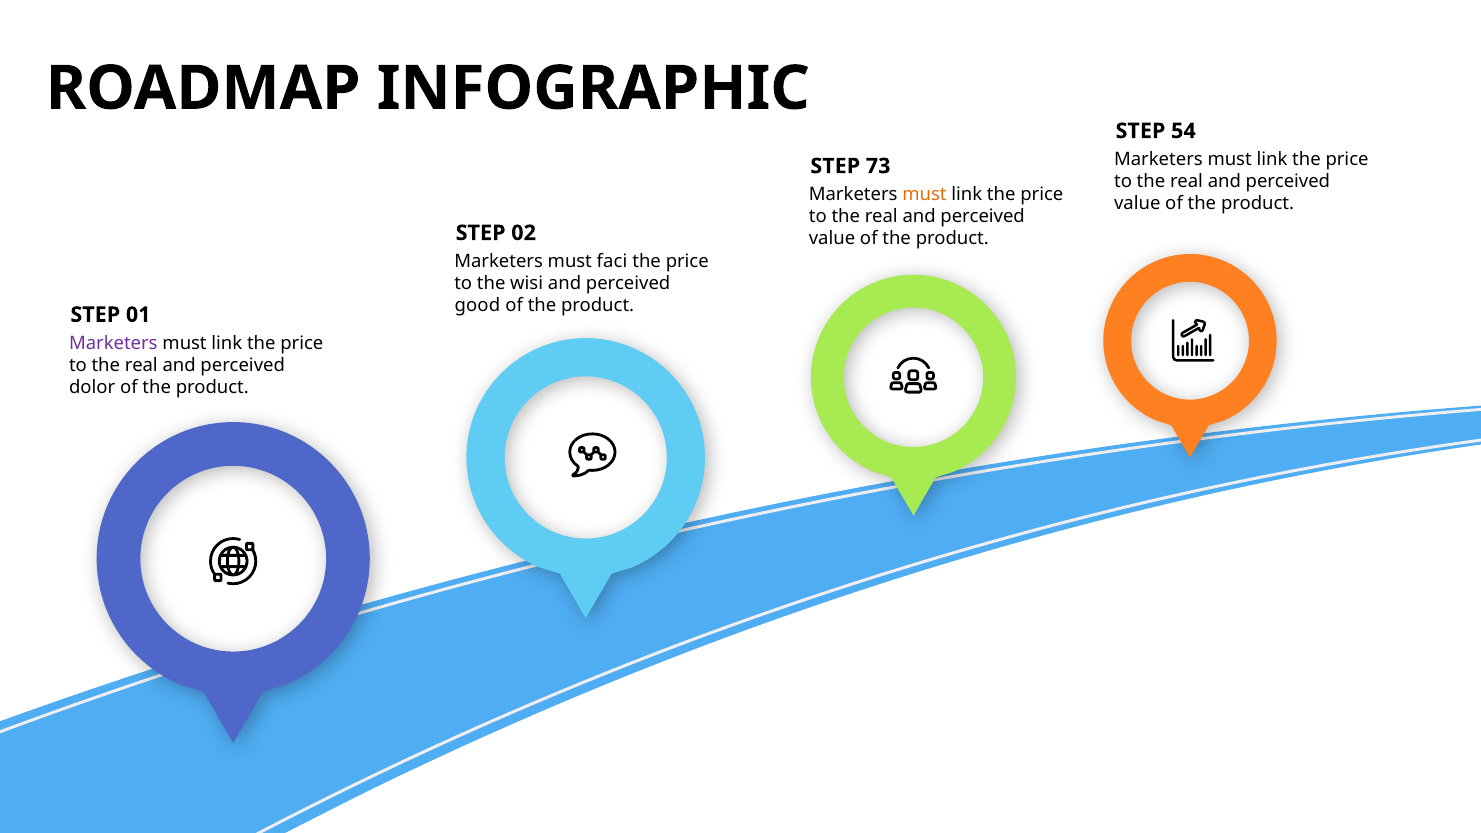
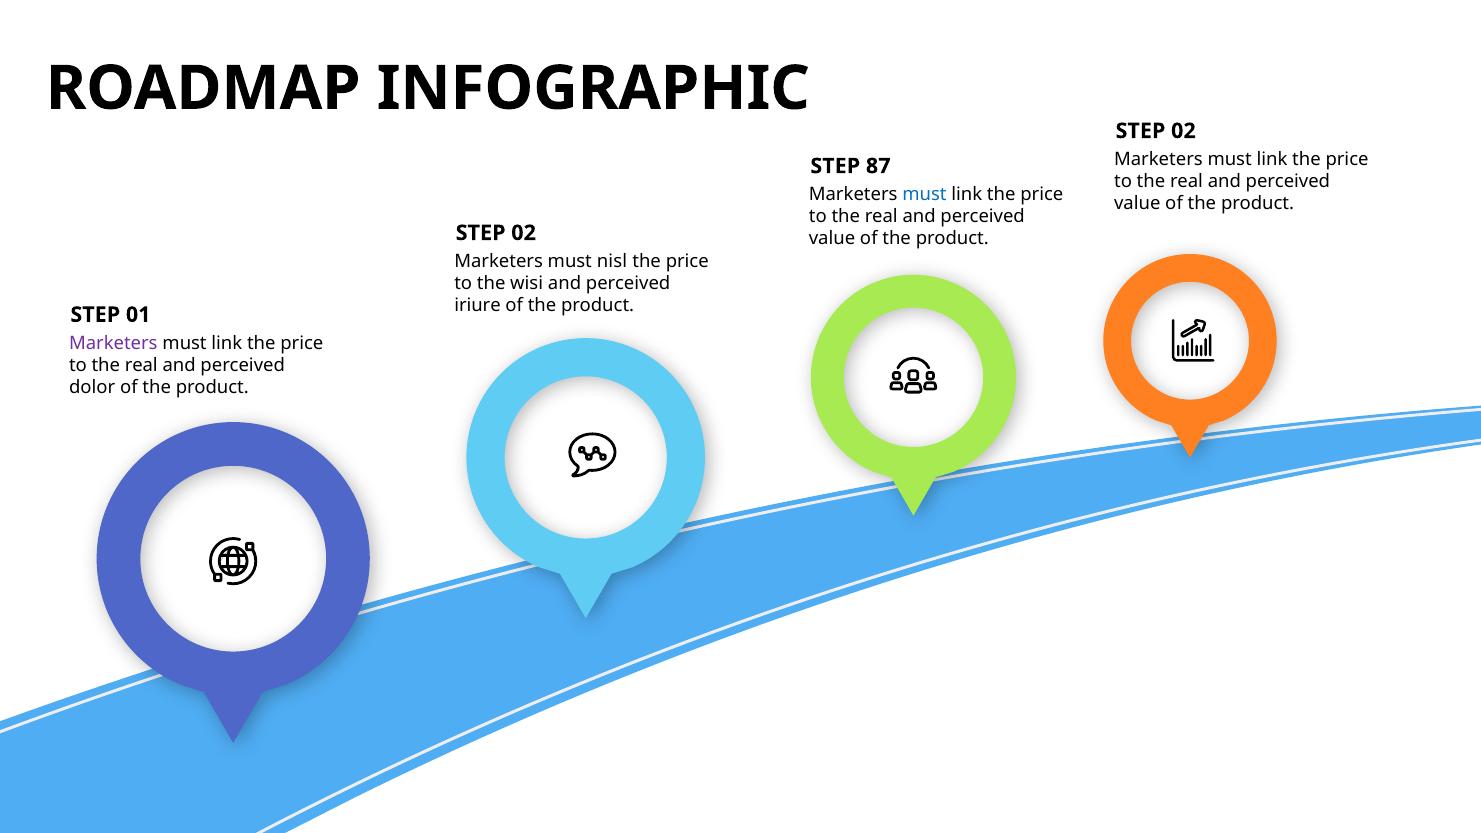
54: 54 -> 02 (1183, 131)
73: 73 -> 87 (878, 166)
must colour: orange -> blue (924, 194)
faci: faci -> nisl (612, 261)
good: good -> iriure (478, 306)
